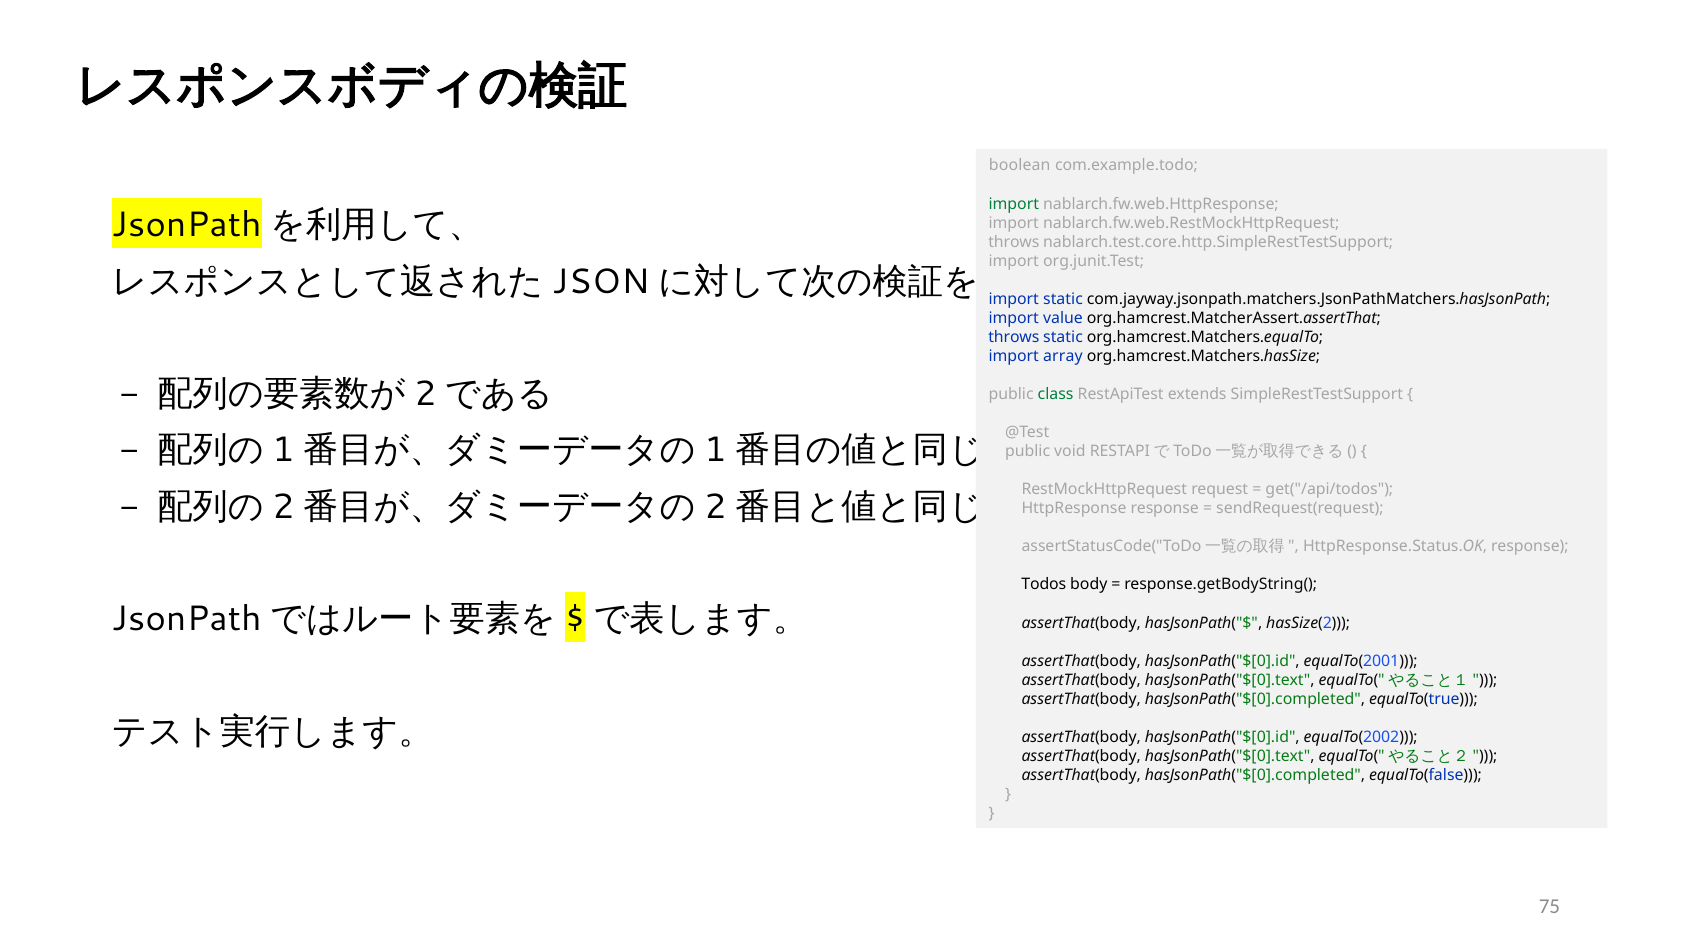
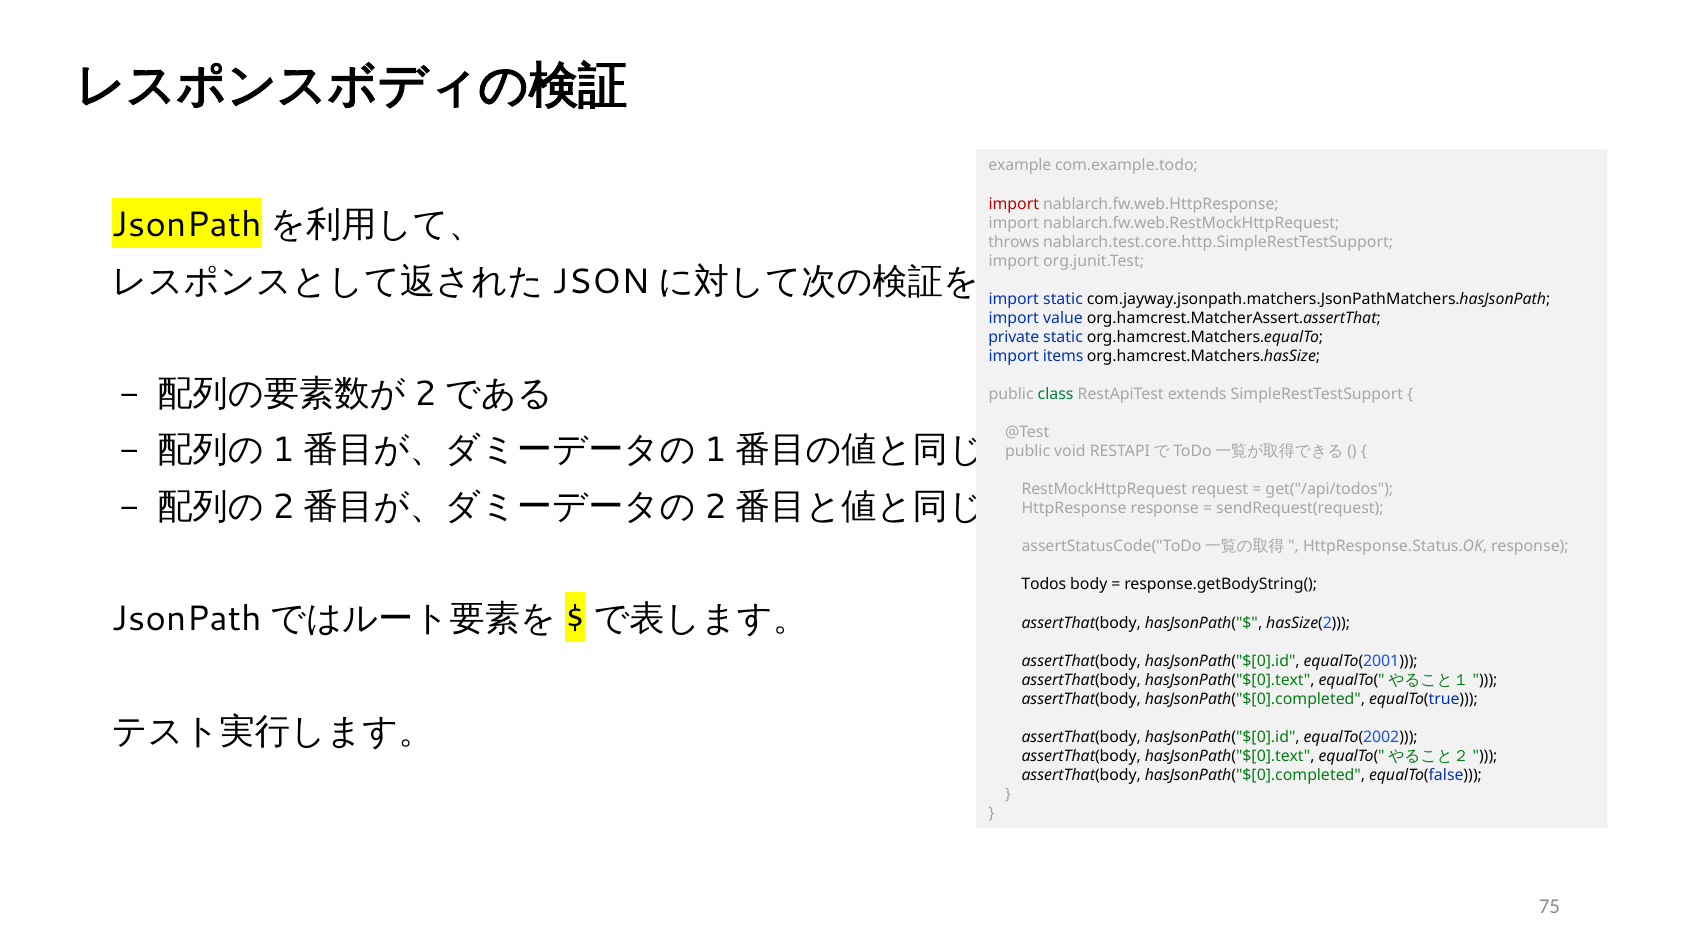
boolean: boolean -> example (1020, 166)
import colour: green -> red (1014, 204)
throws: throws -> private (1014, 337)
array: array -> items (1063, 356)
